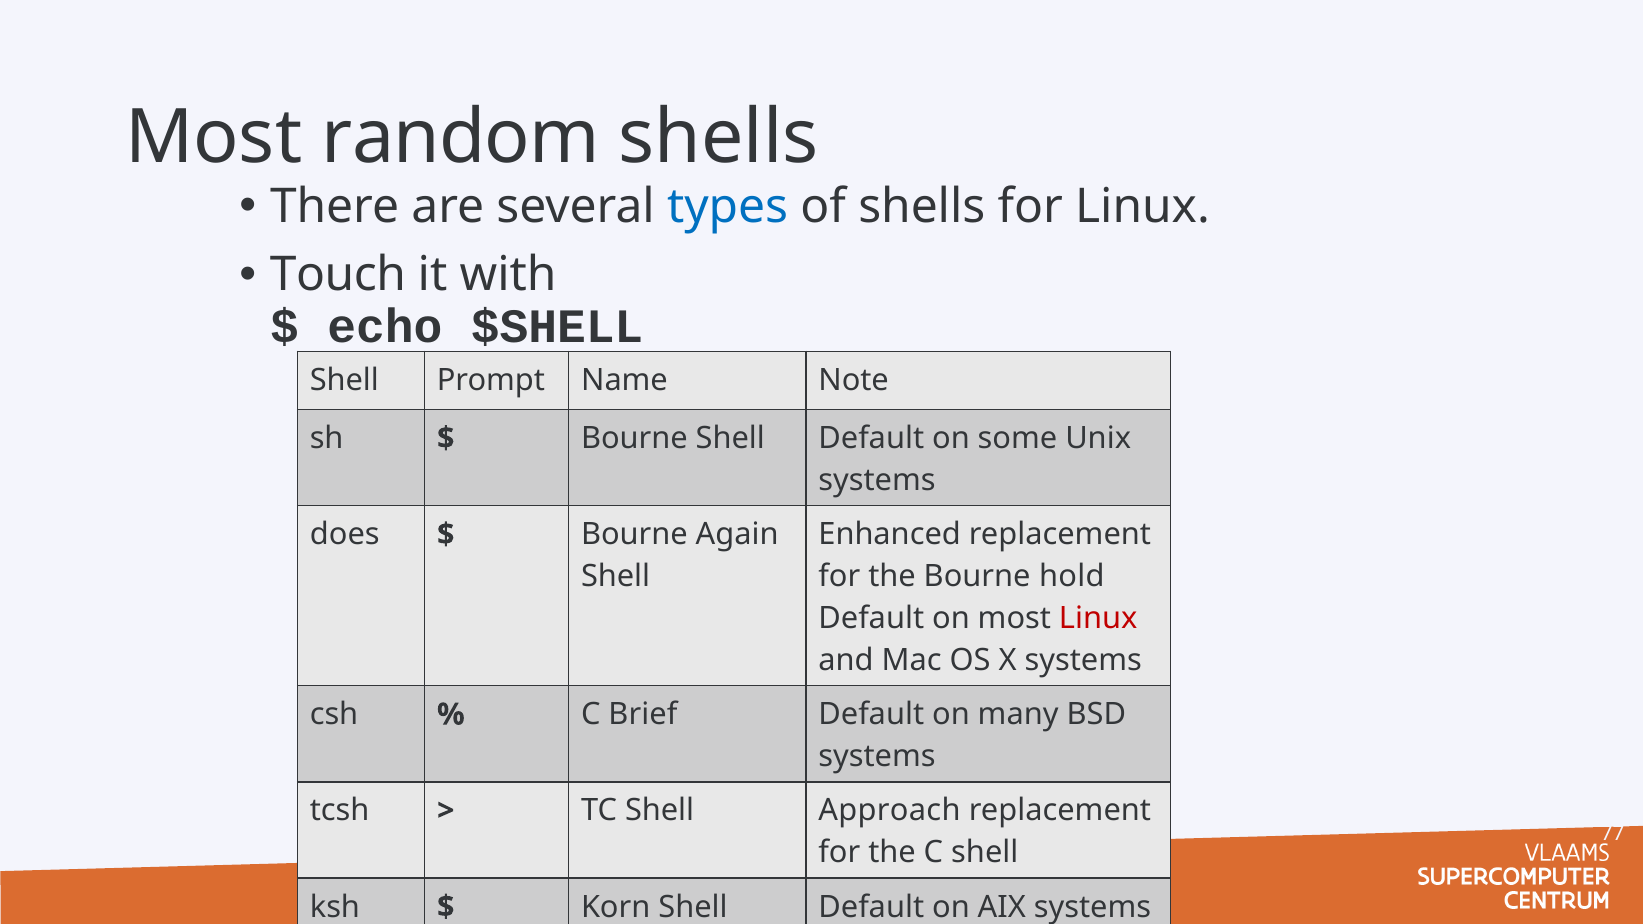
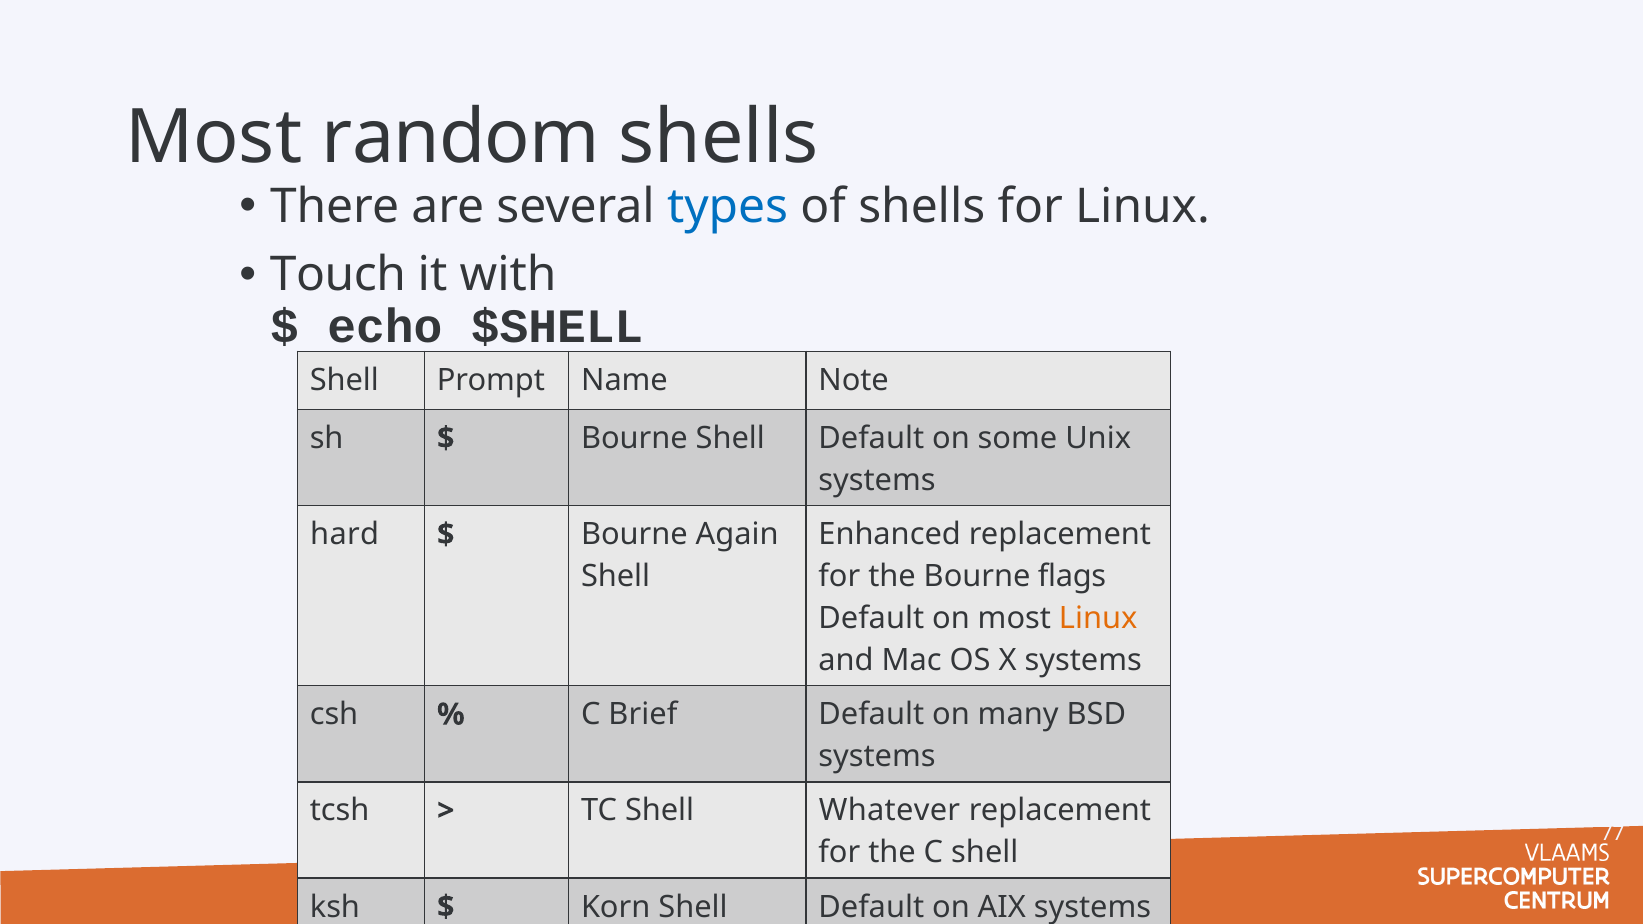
does: does -> hard (345, 535)
hold: hold -> flags (1072, 577)
Linux colour: red -> orange (1098, 618)
Approach: Approach -> Whatever (890, 811)
